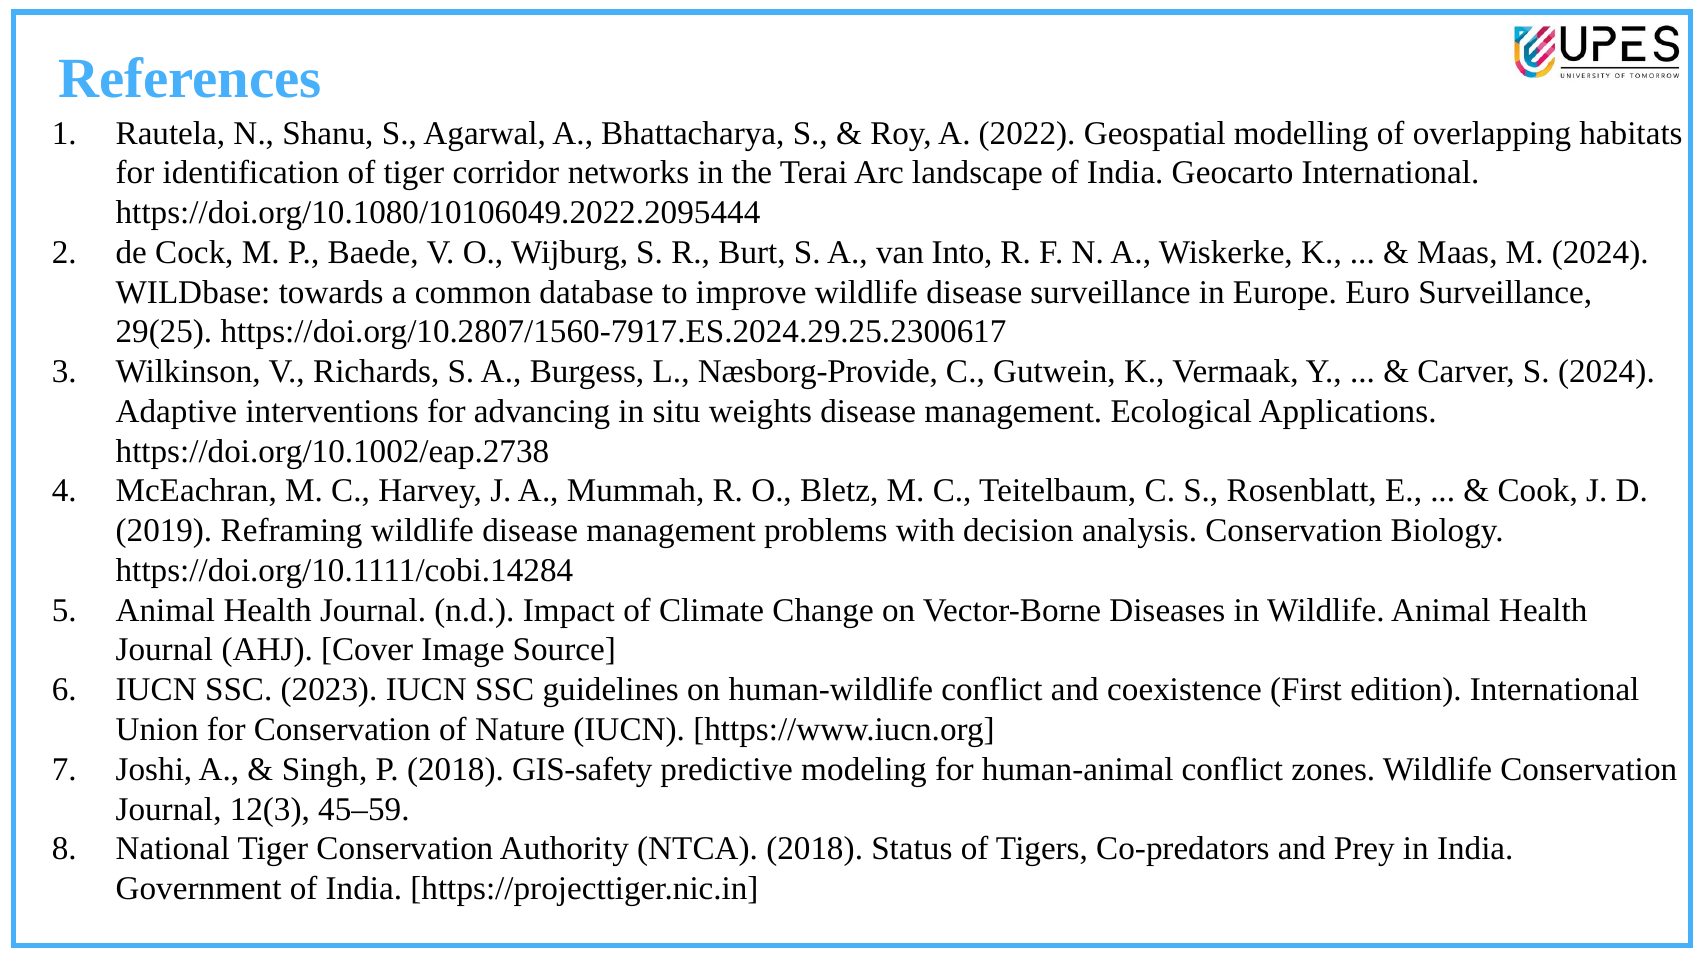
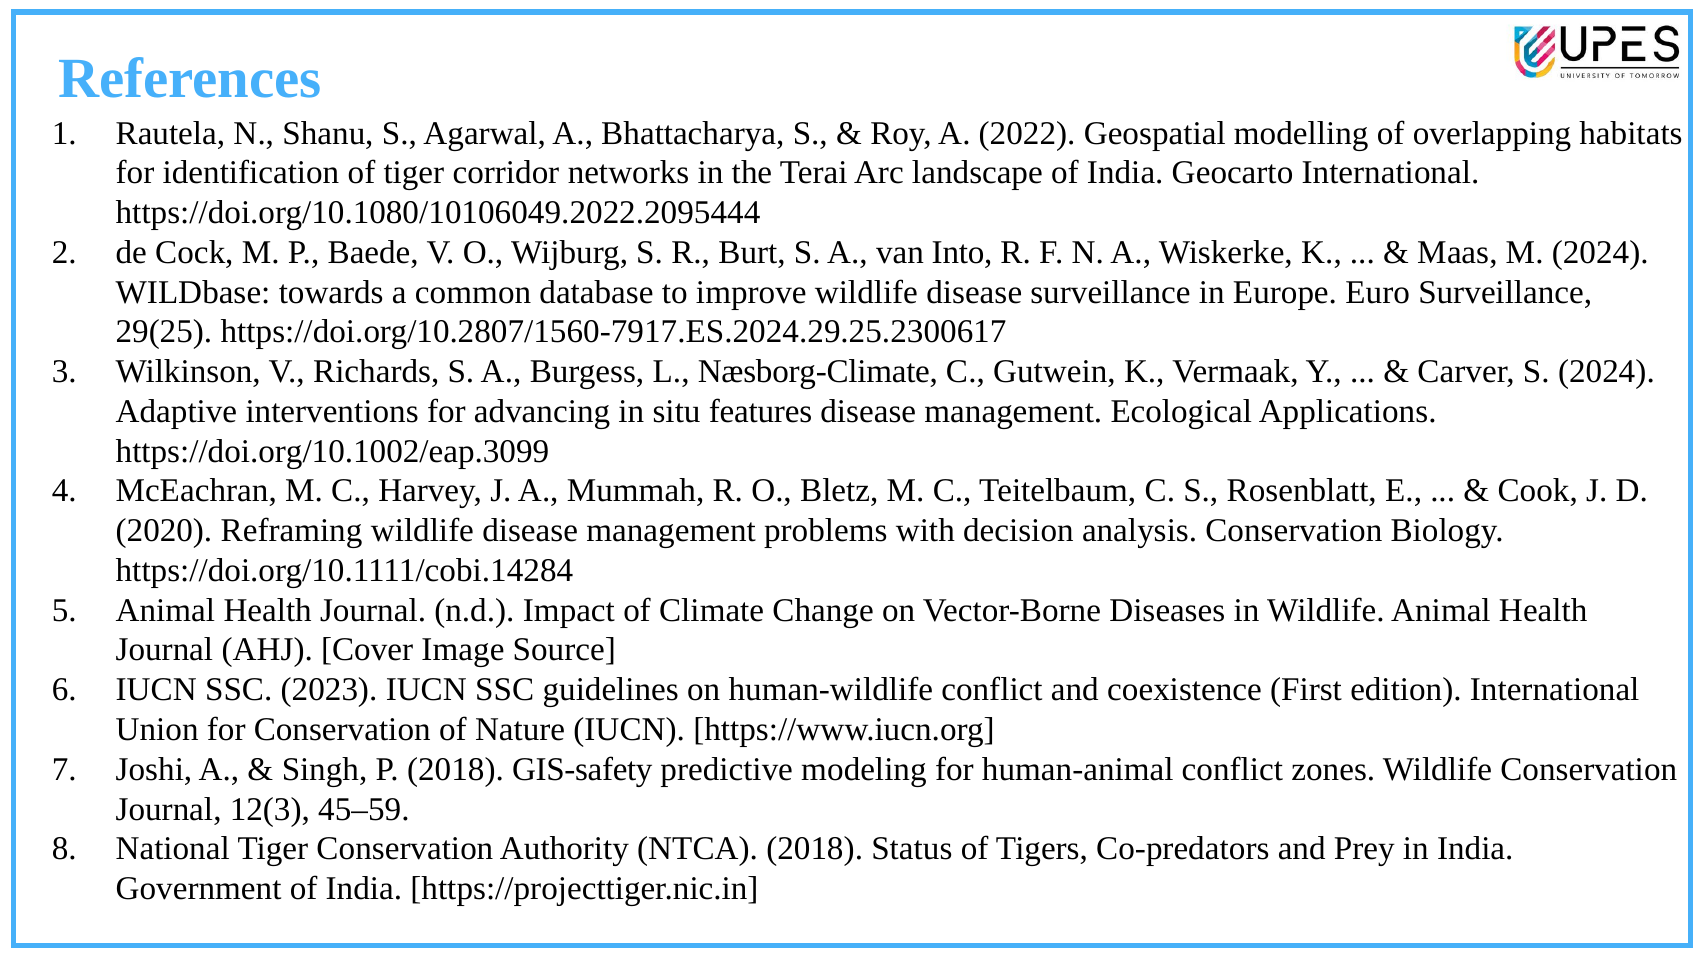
Næsborg-Provide: Næsborg-Provide -> Næsborg-Climate (818, 372)
weights: weights -> features (761, 412)
https://doi.org/10.1002/eap.2738: https://doi.org/10.1002/eap.2738 -> https://doi.org/10.1002/eap.3099 (332, 451)
2019: 2019 -> 2020 (164, 531)
